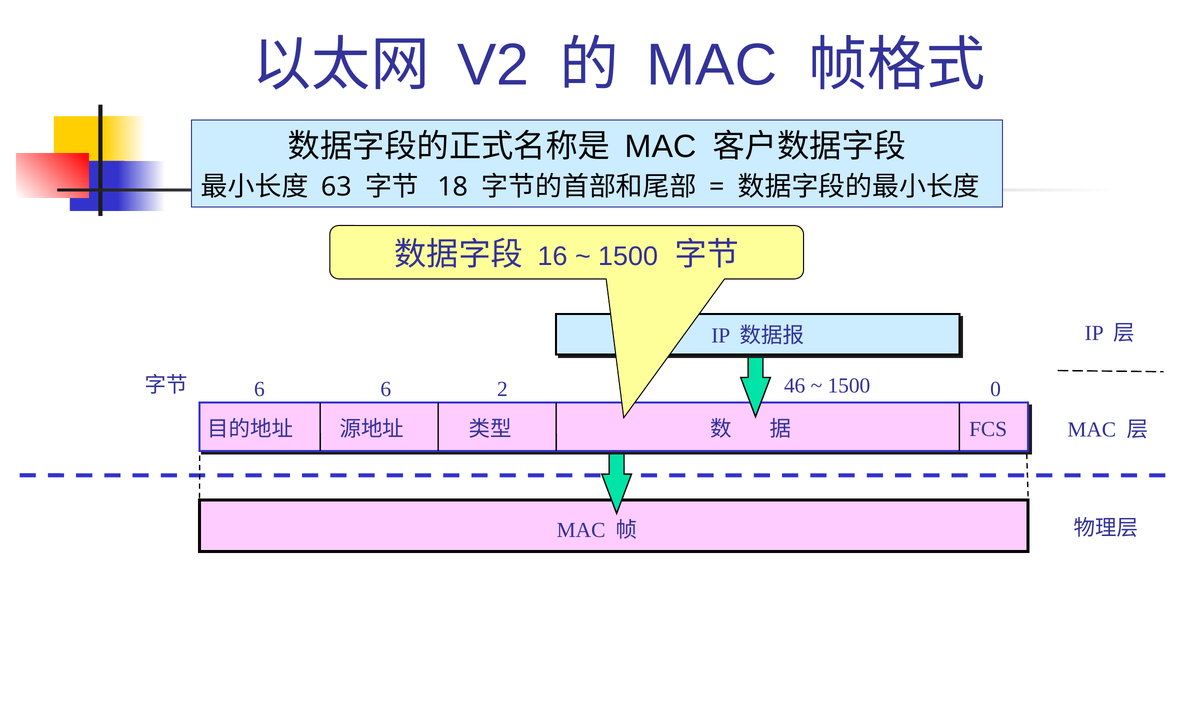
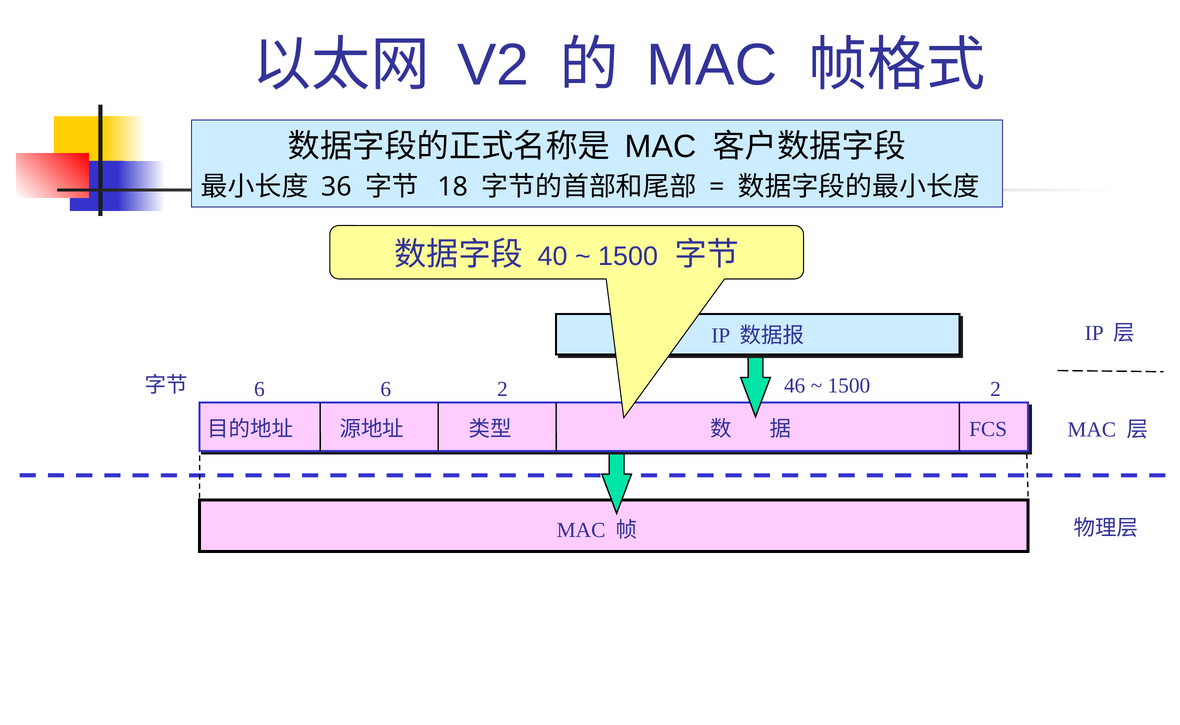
63: 63 -> 36 (336, 187)
16: 16 -> 40 (553, 256)
0: 0 -> 2 (995, 389)
